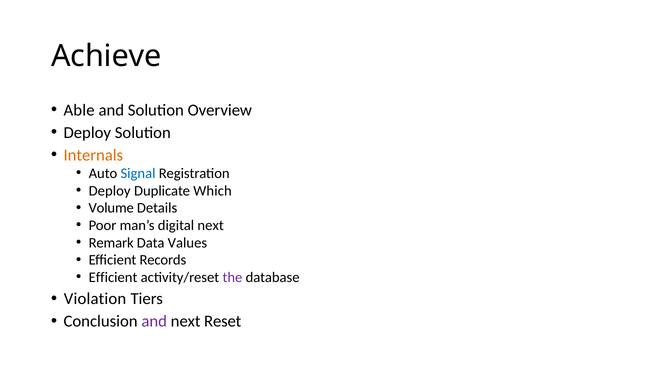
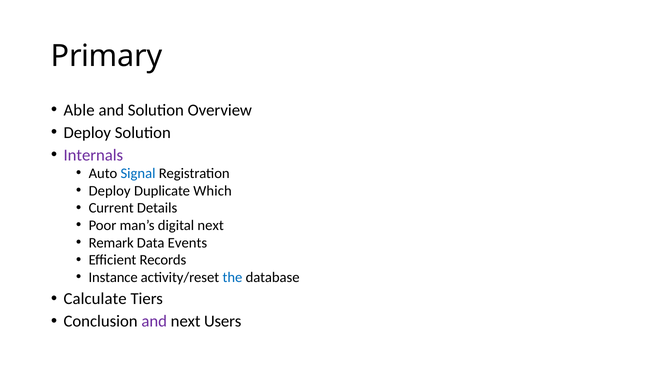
Achieve: Achieve -> Primary (106, 56)
Internals colour: orange -> purple (93, 155)
Volume: Volume -> Current (111, 208)
Values: Values -> Events (187, 243)
Efficient: Efficient -> Instance (113, 278)
the colour: purple -> blue (232, 278)
Violation: Violation -> Calculate (95, 299)
Reset: Reset -> Users (223, 322)
